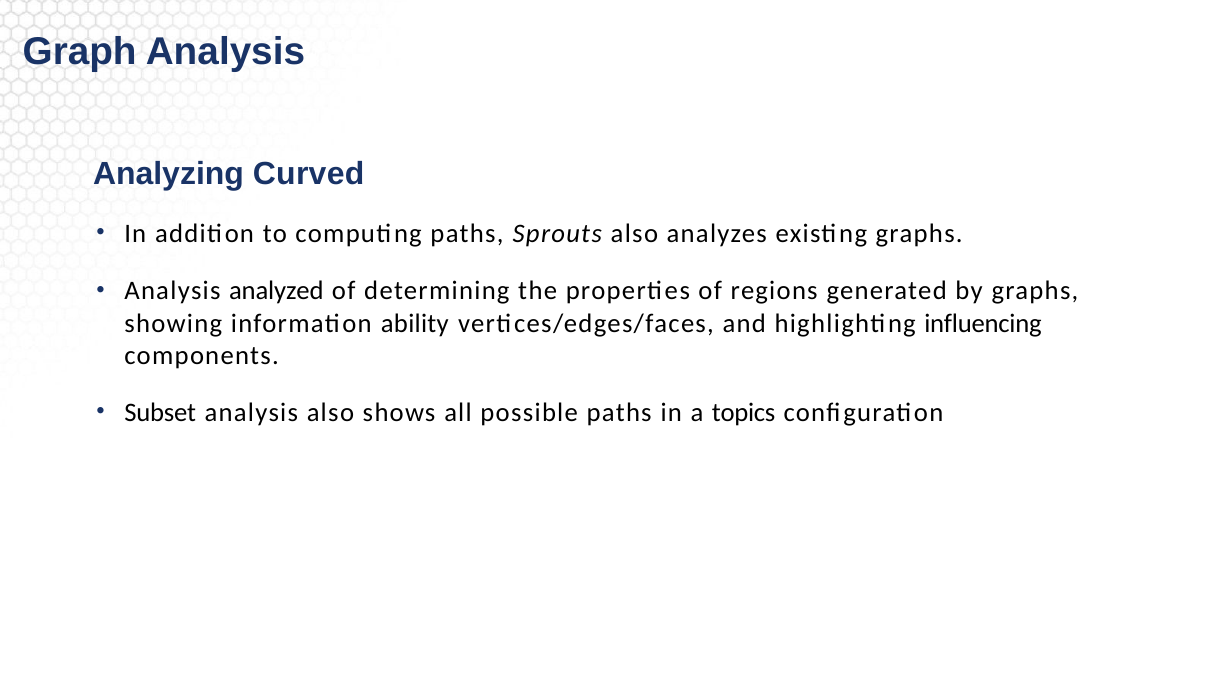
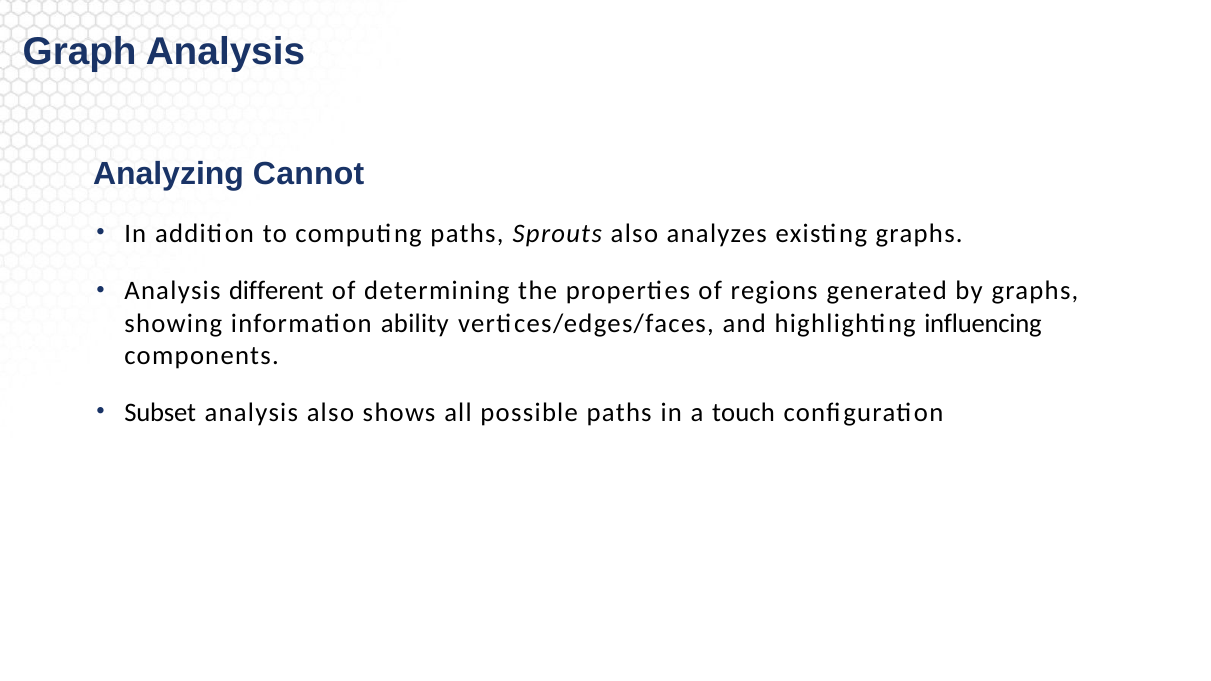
Curved: Curved -> Cannot (309, 174)
analyzed: analyzed -> different (276, 291)
topics: topics -> touch (743, 413)
